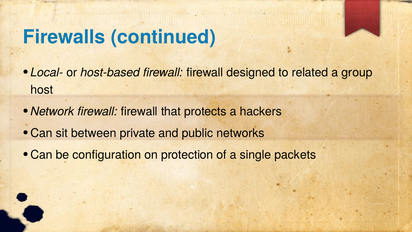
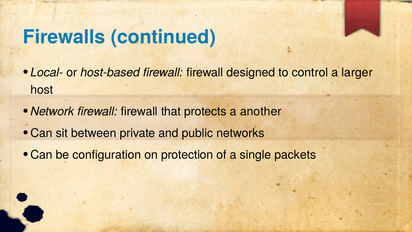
related: related -> control (310, 72)
group: group -> larger (357, 72)
hackers: hackers -> another (261, 111)
